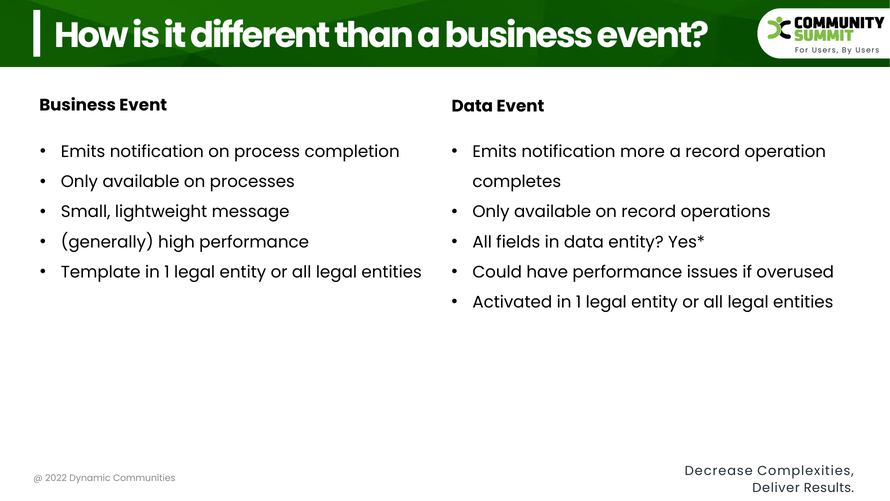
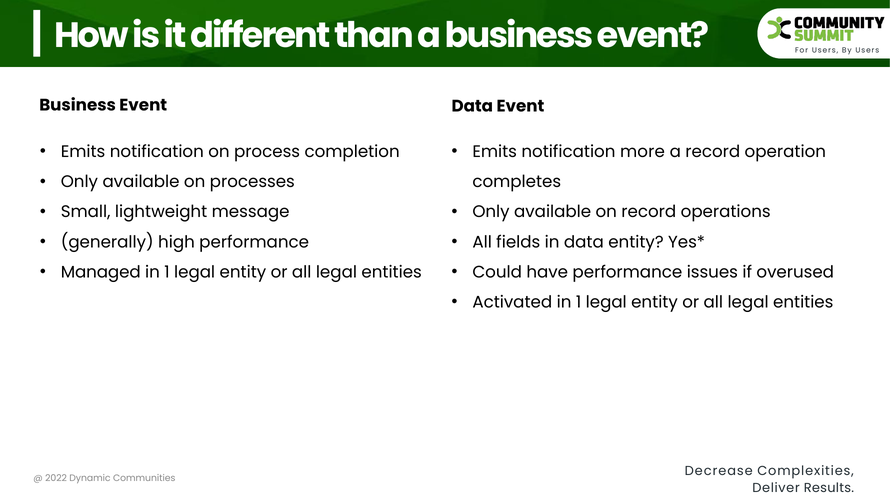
Template: Template -> Managed (101, 272)
